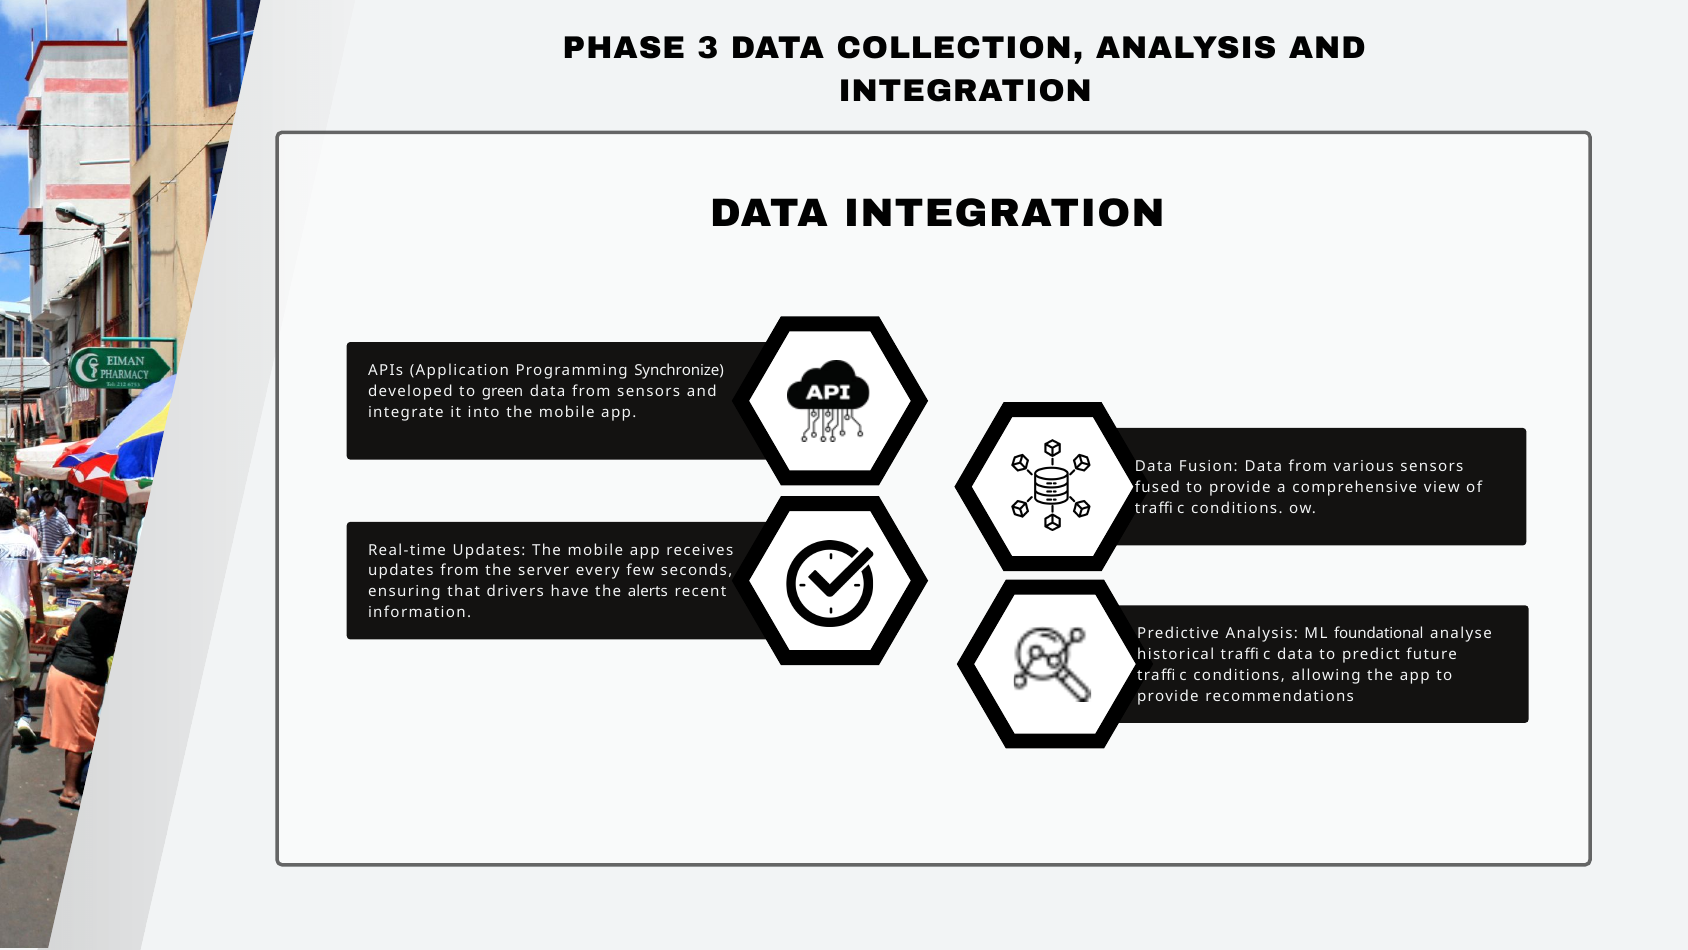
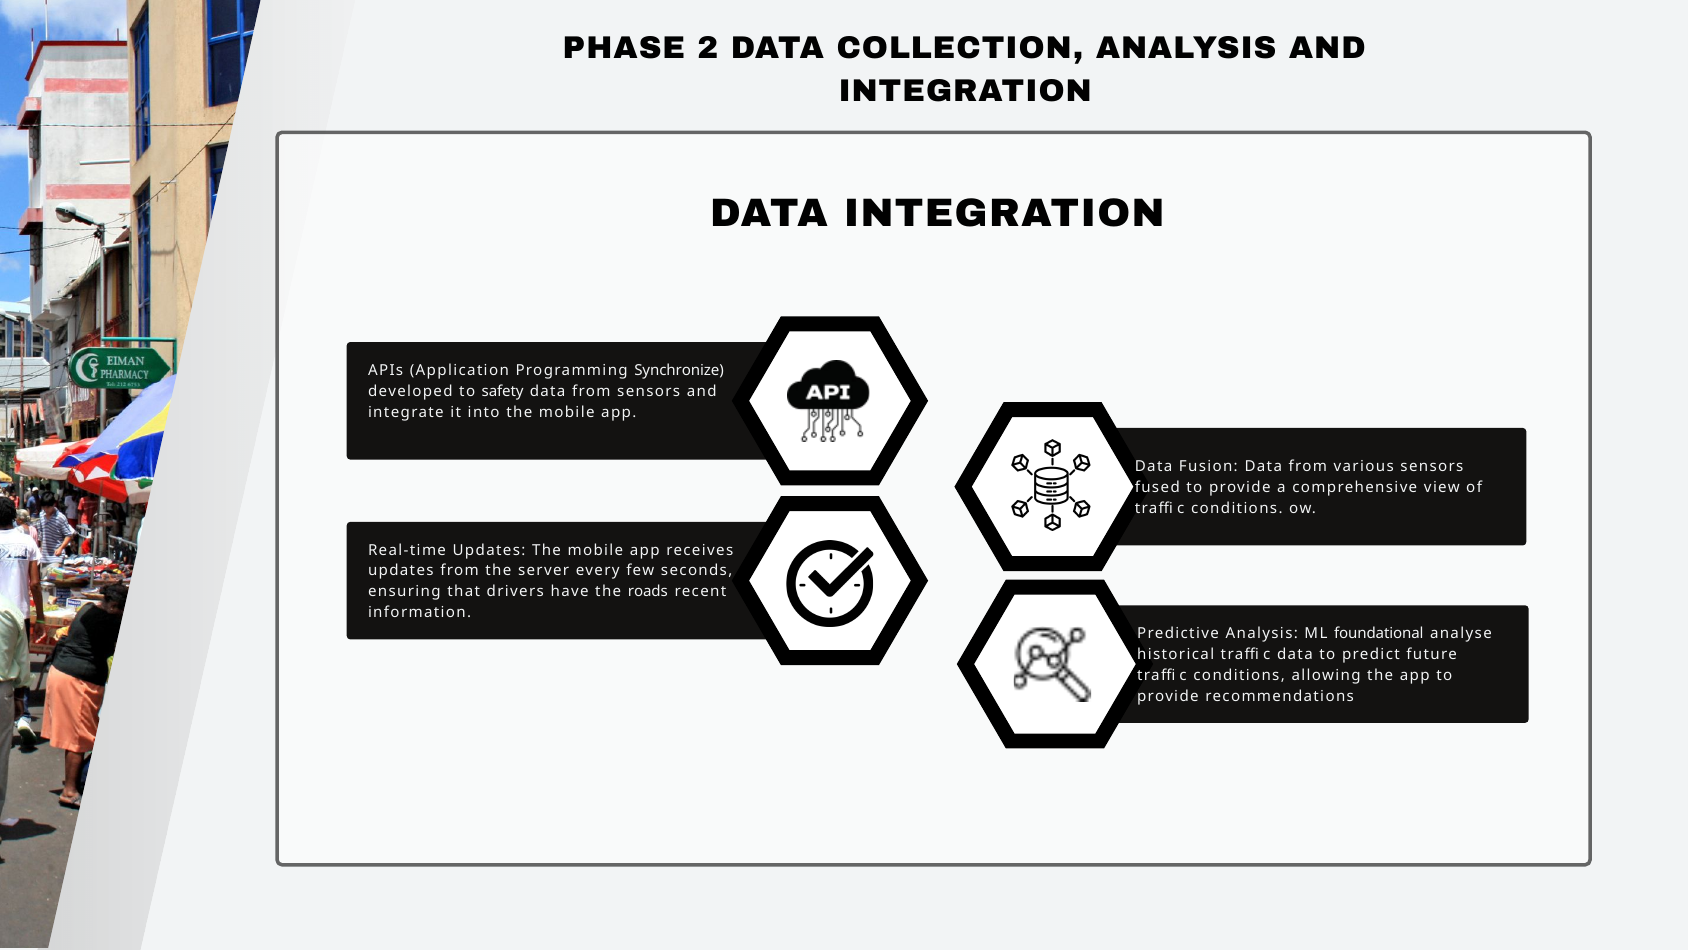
3: 3 -> 2 (708, 48)
green: green -> safety (503, 391)
alerts: alerts -> roads (648, 592)
